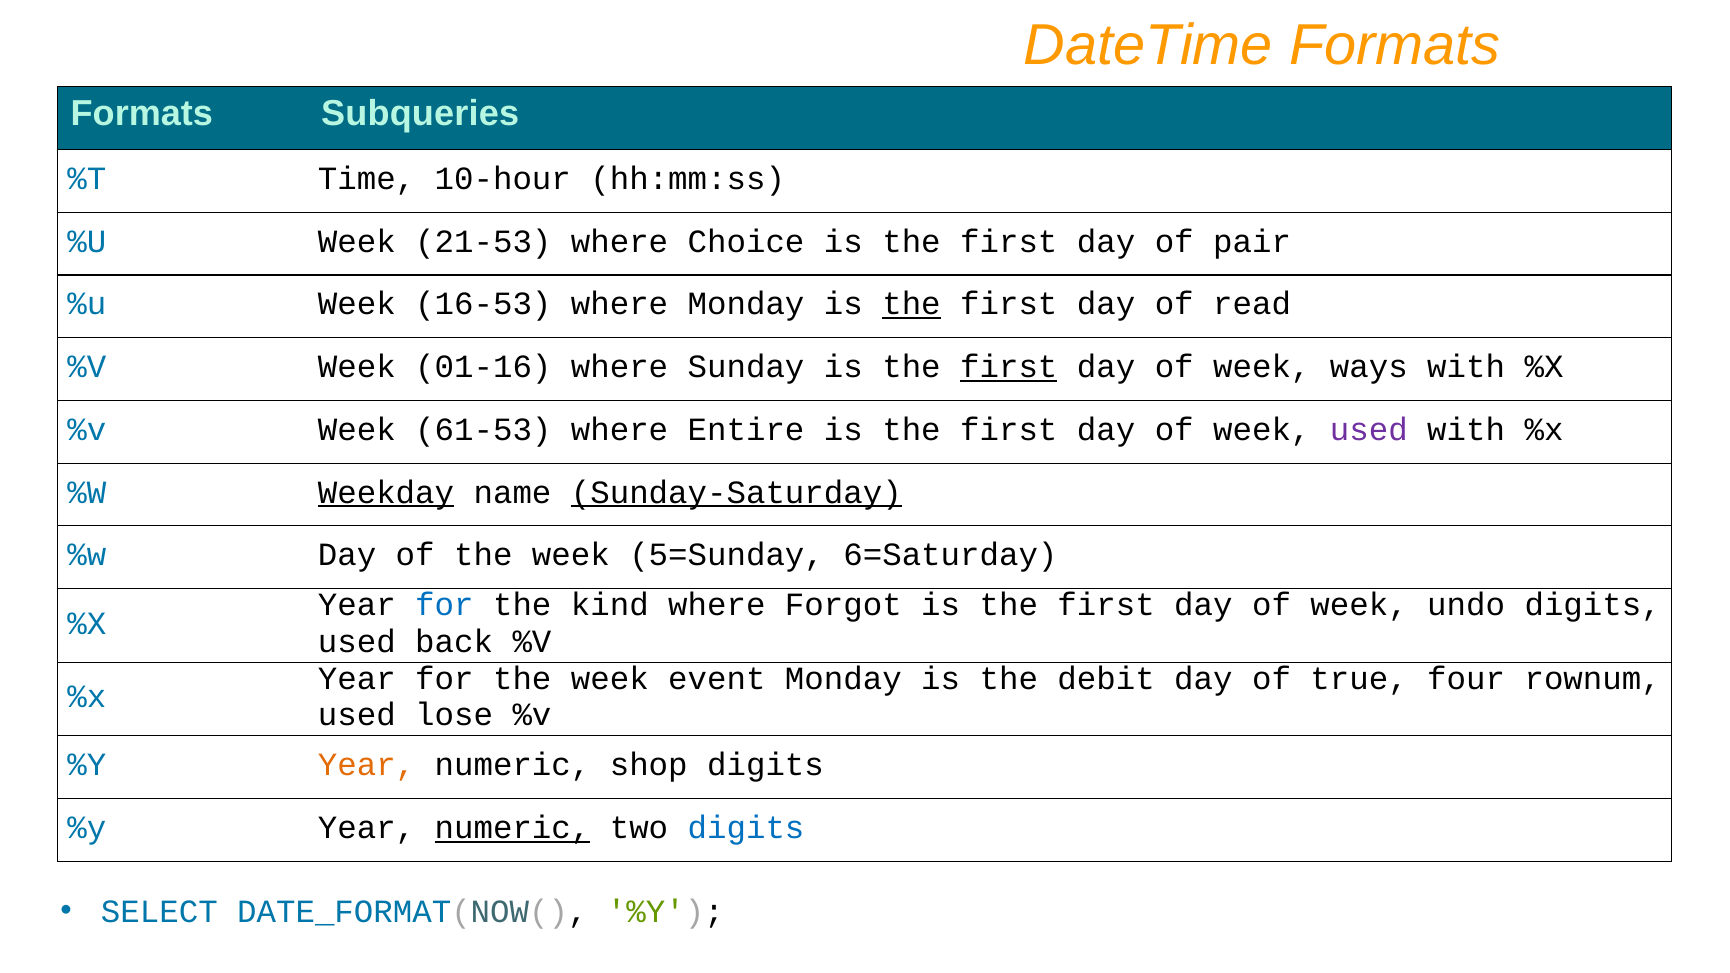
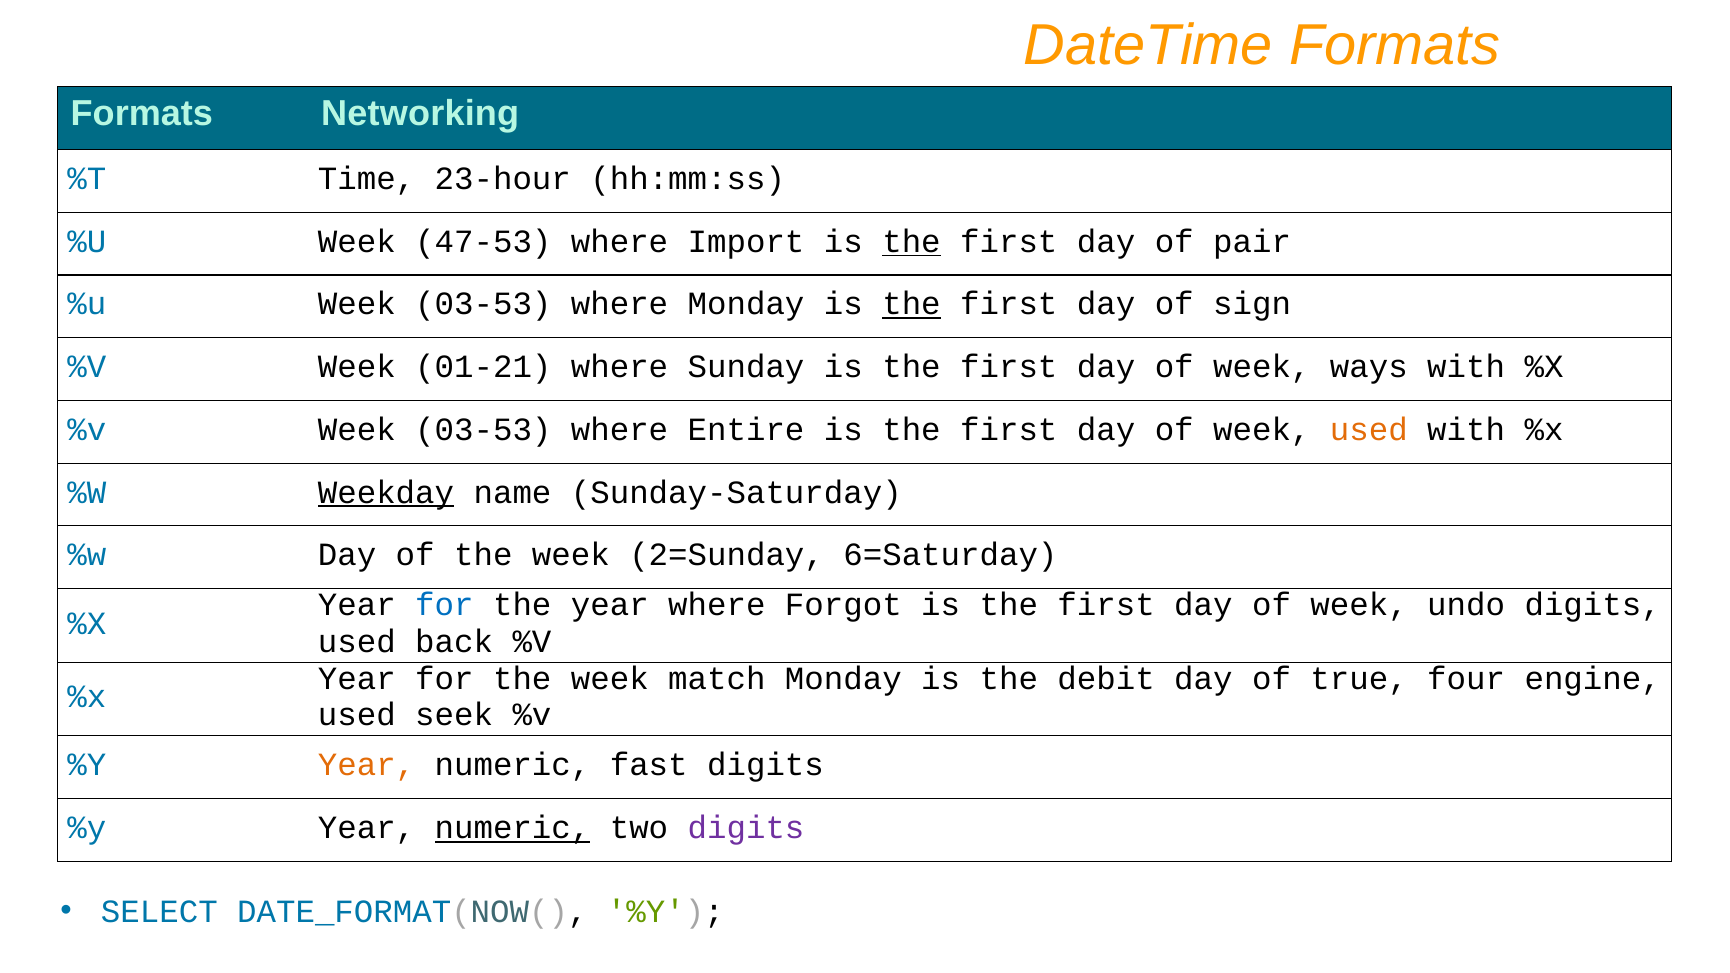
Subqueries: Subqueries -> Networking (420, 114)
10-hour: 10-hour -> 23-hour (503, 179)
21-53: 21-53 -> 47-53 (483, 242)
Choice: Choice -> Import (746, 242)
the underline: none -> present (911, 242)
%u Week 16-53: 16-53 -> 03-53 (483, 304)
read: read -> sign (1252, 304)
01-16: 01-16 -> 01-21 (483, 367)
first underline: present -> none (1009, 367)
%v Week 61-53: 61-53 -> 03-53 (483, 430)
used colour: purple -> orange (1369, 430)
Sunday-Saturday underline: present -> none (736, 493)
5=Sunday: 5=Sunday -> 2=Sunday (727, 555)
the kind: kind -> year (610, 605)
event: event -> match (717, 679)
rownum: rownum -> engine (1593, 679)
lose: lose -> seek (454, 715)
shop: shop -> fast (649, 765)
digits colour: blue -> purple (746, 828)
